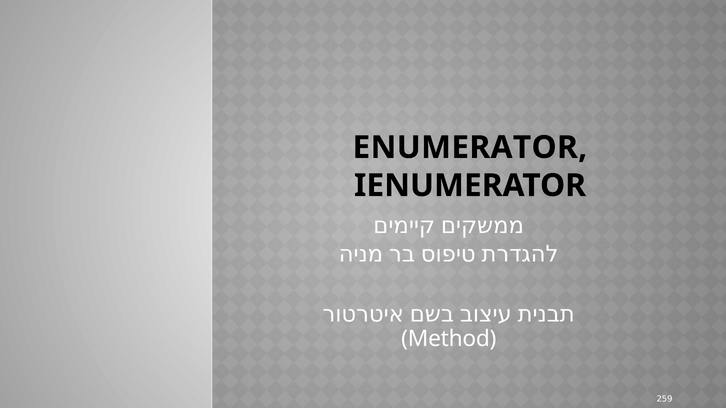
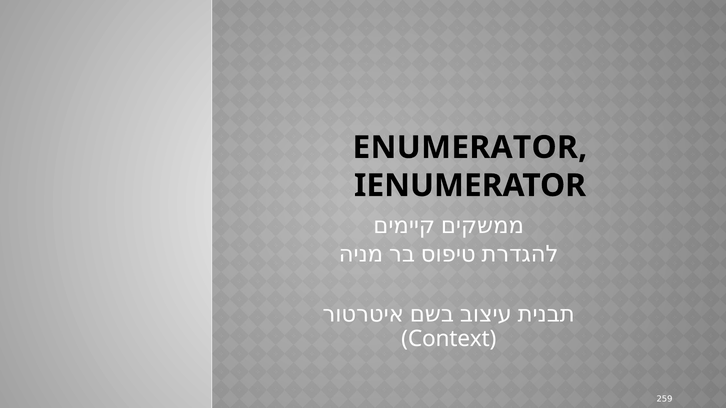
Method: Method -> Context (449, 339)
